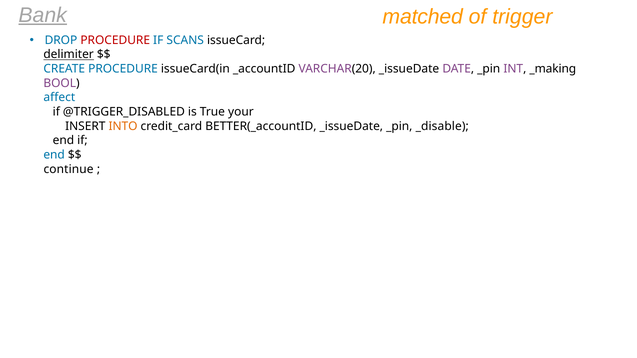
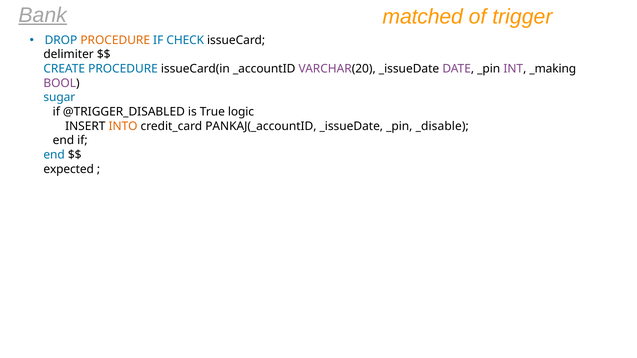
PROCEDURE colour: red -> orange (115, 40)
SCANS: SCANS -> CHECK (185, 40)
delimiter underline: present -> none (69, 55)
affect: affect -> sugar (59, 98)
your: your -> logic (241, 112)
BETTER(_accountID: BETTER(_accountID -> PANKAJ(_accountID (261, 126)
continue: continue -> expected (69, 169)
